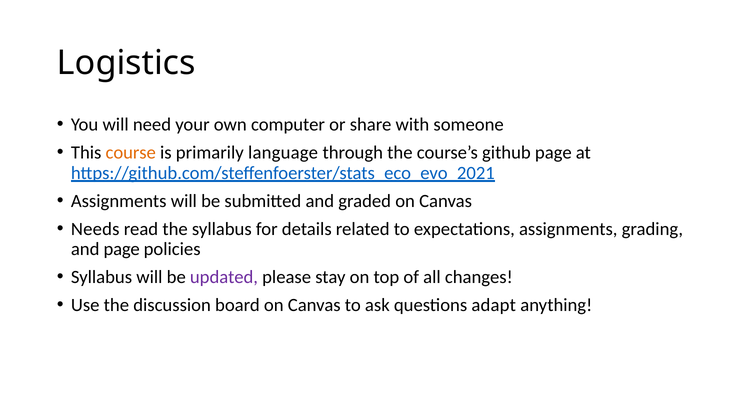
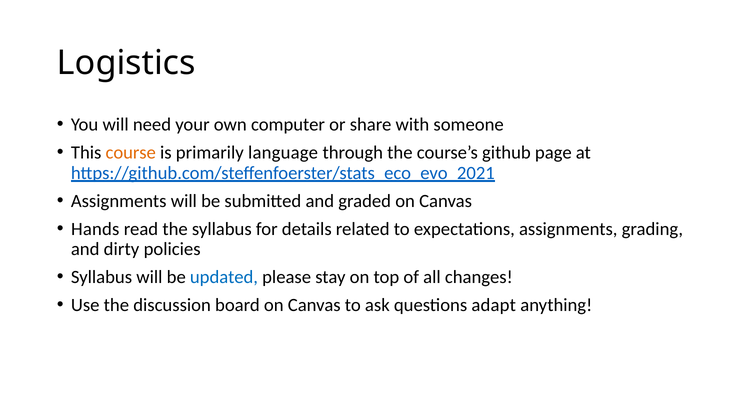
Needs: Needs -> Hands (95, 229)
and page: page -> dirty (122, 249)
updated colour: purple -> blue (224, 277)
